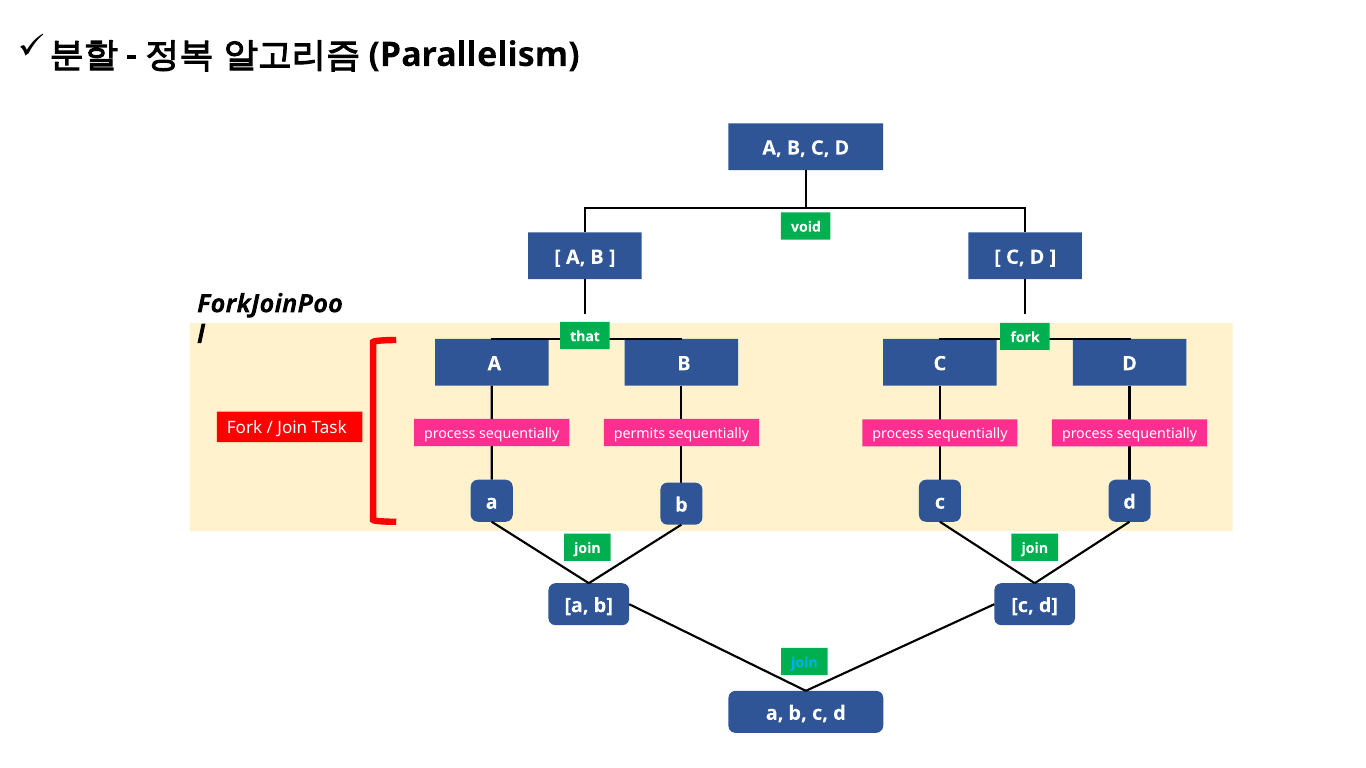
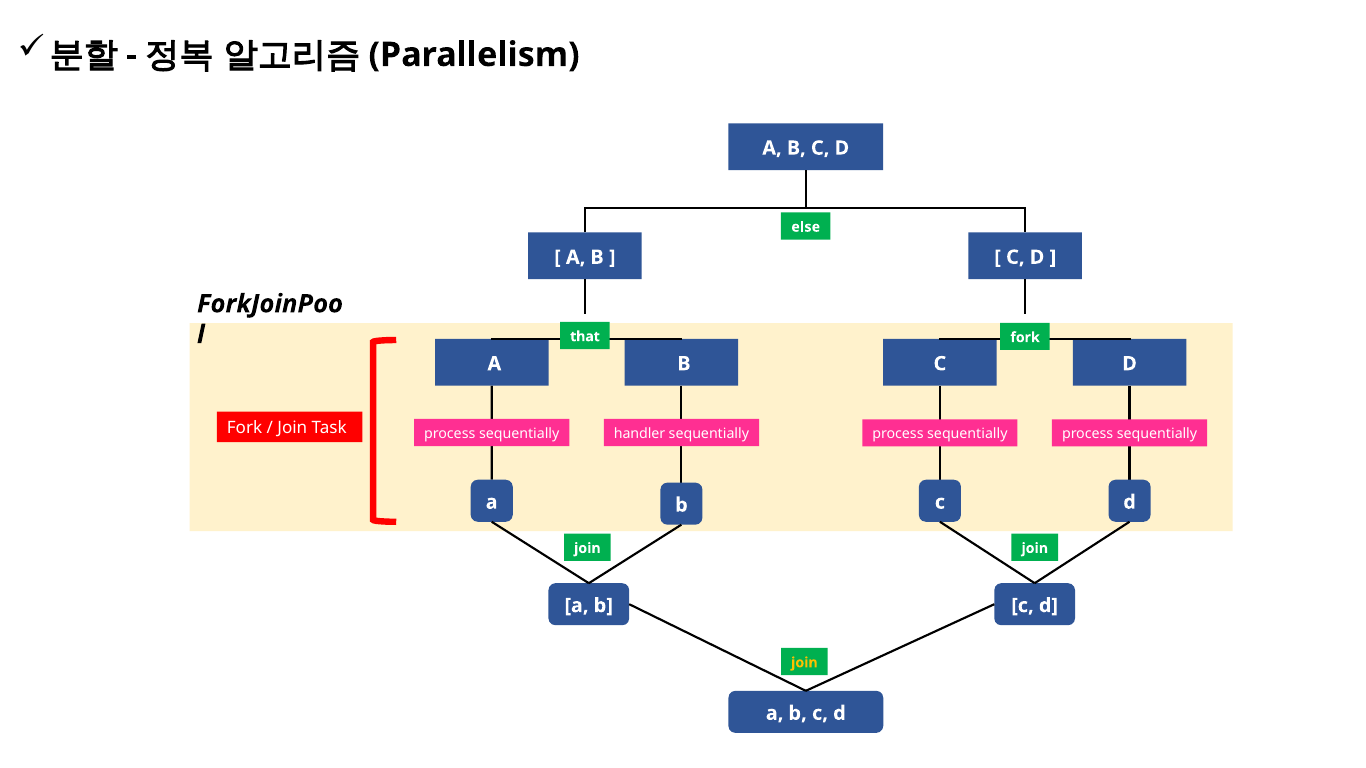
void: void -> else (806, 227)
permits: permits -> handler (640, 434)
join colour: light blue -> yellow (804, 663)
